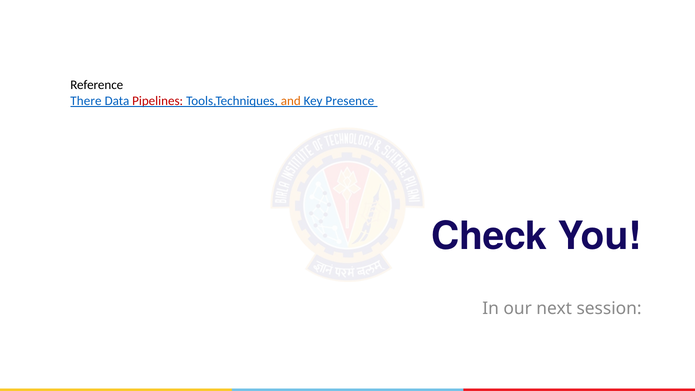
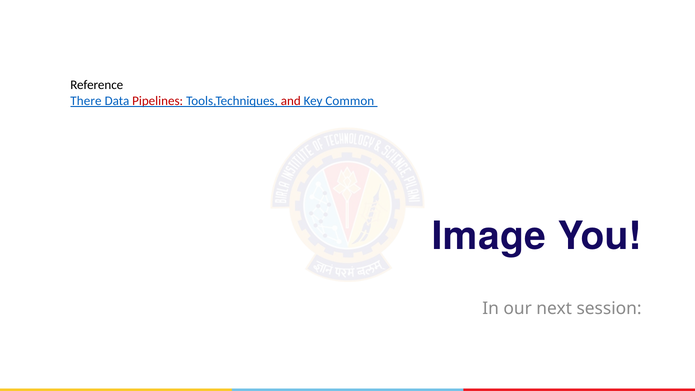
and colour: orange -> red (291, 101)
Presence: Presence -> Common (350, 101)
Check: Check -> Image (489, 236)
